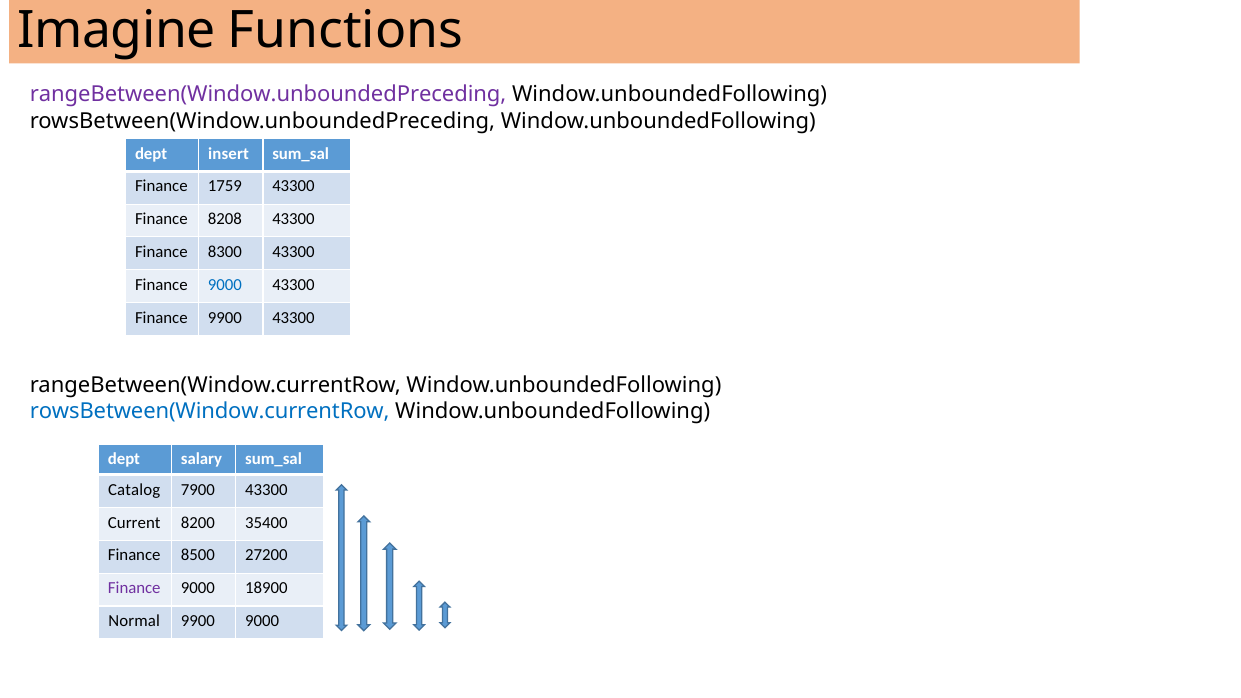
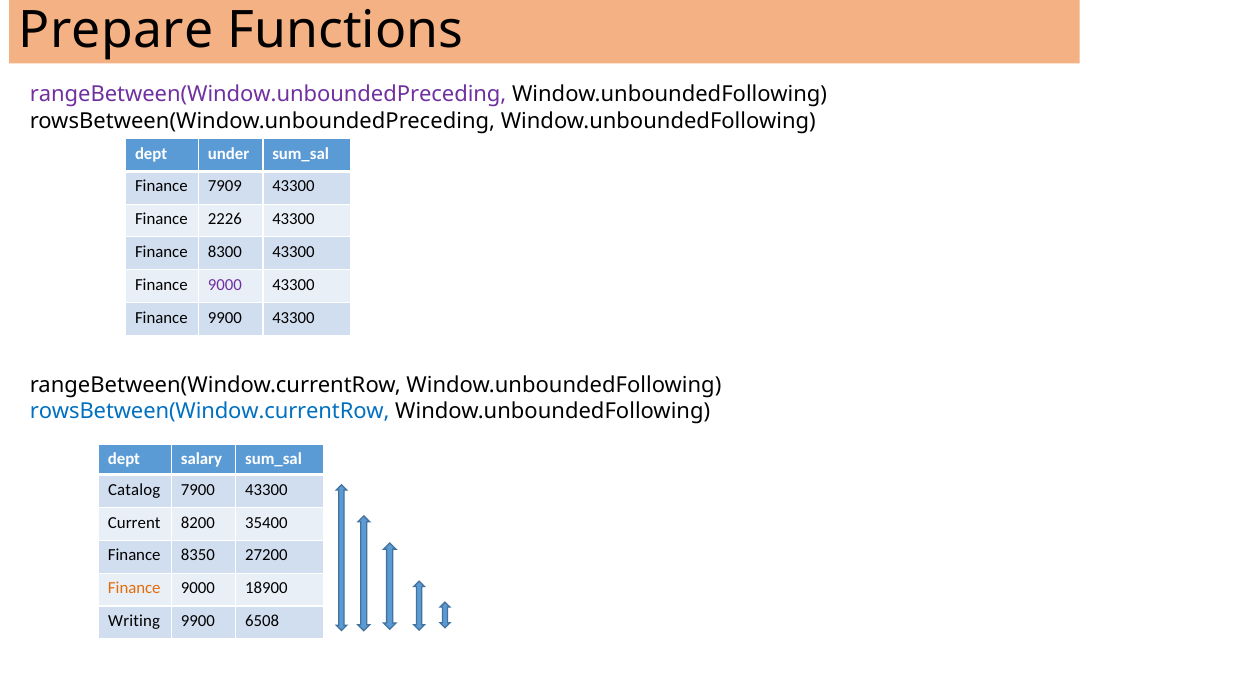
Imagine: Imagine -> Prepare (116, 30)
insert: insert -> under (229, 154)
1759: 1759 -> 7909 (225, 186)
8208: 8208 -> 2226 (225, 219)
9000 colour: blue -> purple (225, 285)
8500: 8500 -> 8350 (198, 555)
Finance colour: purple -> orange (134, 588)
Normal: Normal -> Writing (134, 621)
9900 9000: 9000 -> 6508 (262, 621)
